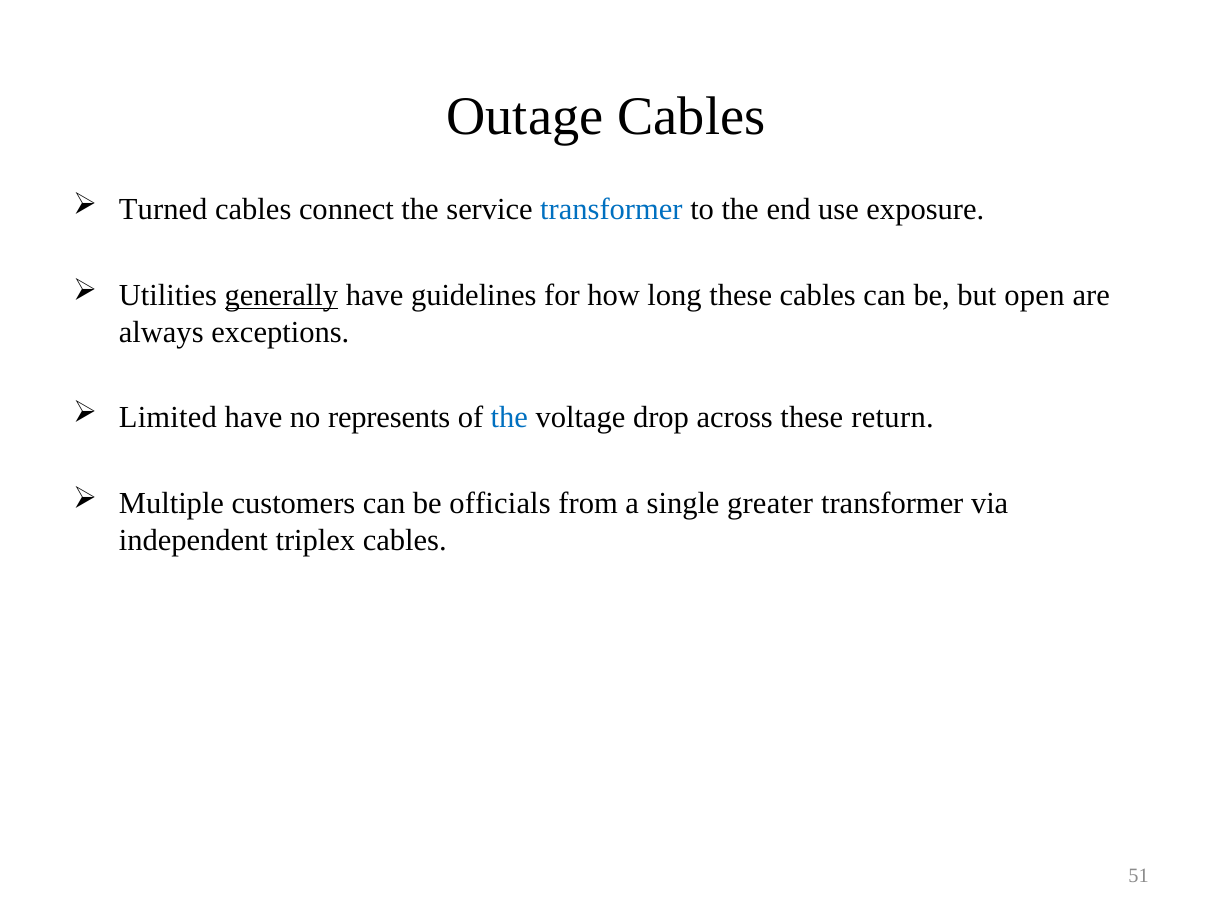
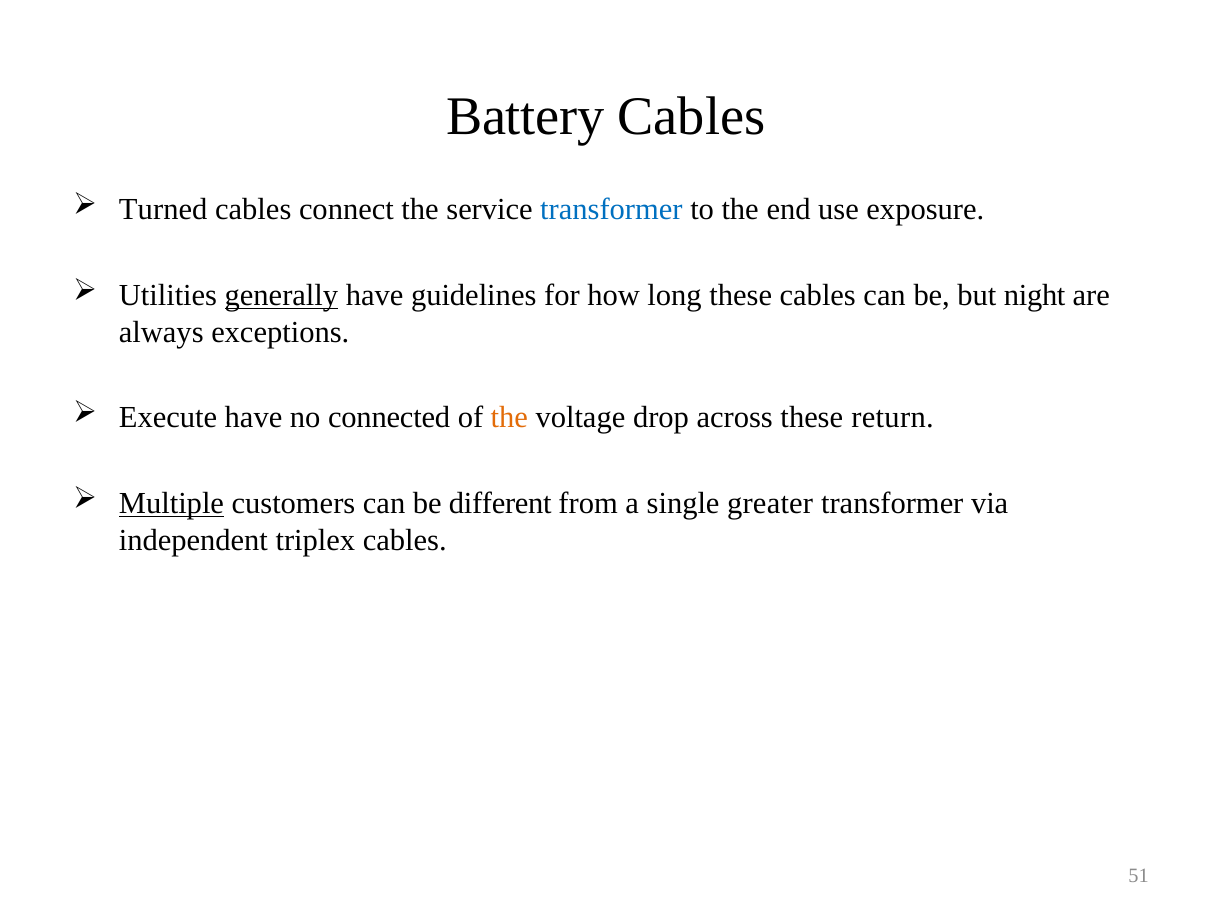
Outage: Outage -> Battery (525, 117)
open: open -> night (1035, 295)
Limited: Limited -> Execute (168, 417)
represents: represents -> connected (389, 417)
the colour: blue -> orange (509, 417)
Multiple underline: none -> present (171, 503)
officials: officials -> different (500, 503)
